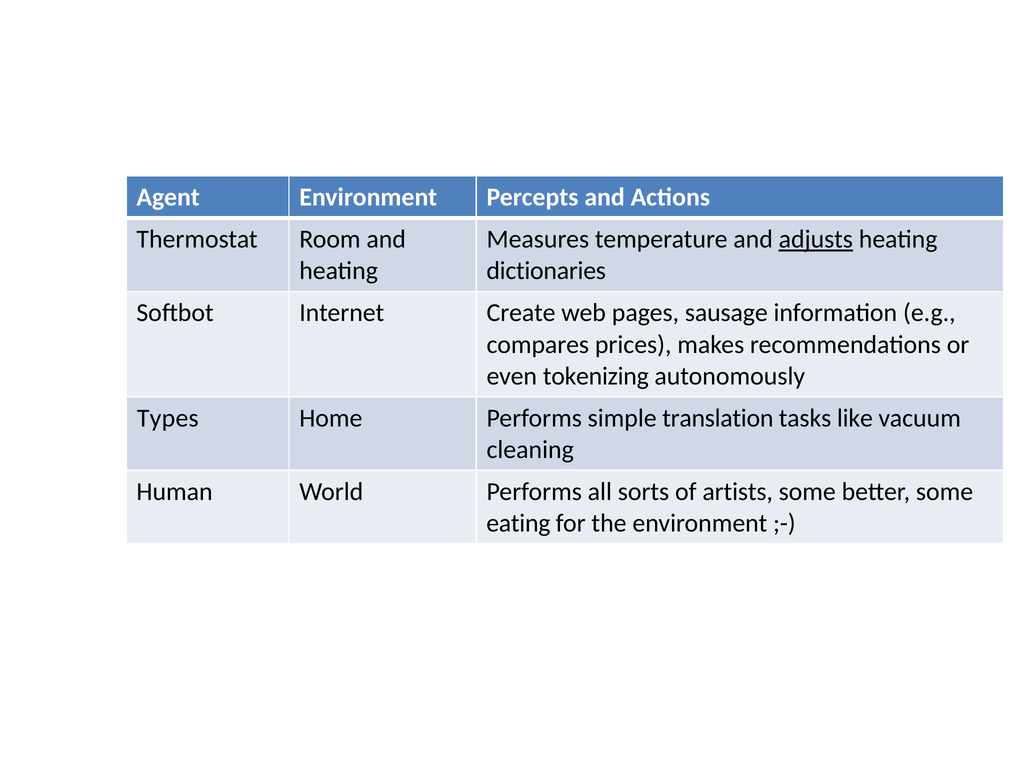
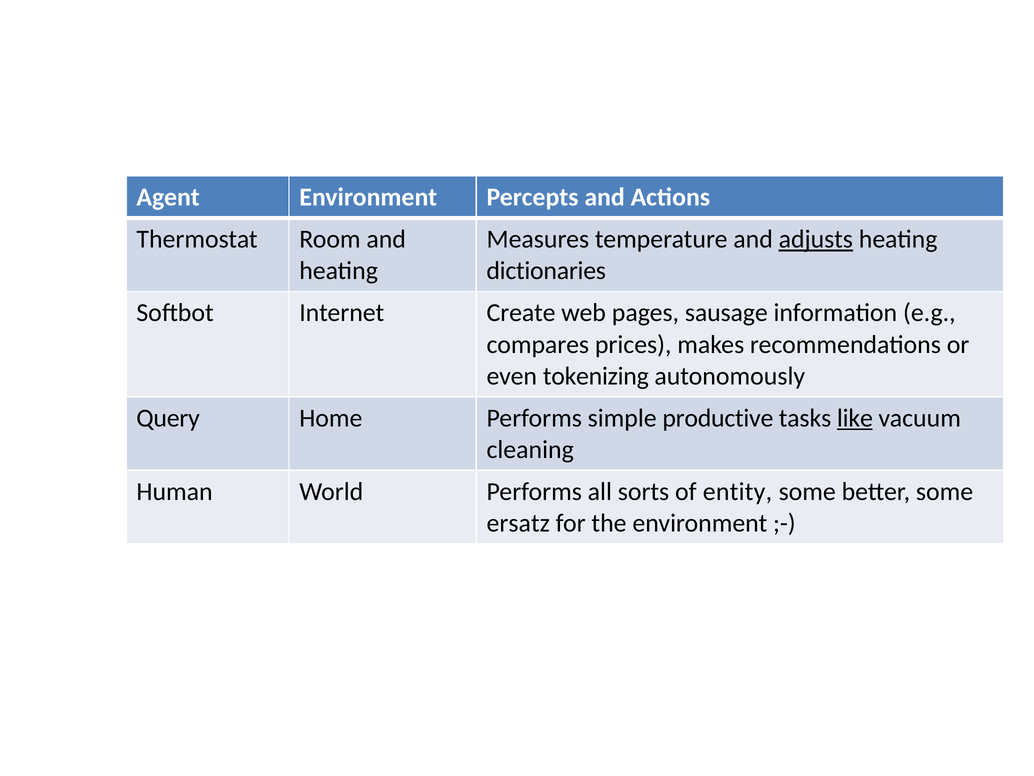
Types: Types -> Query (168, 418)
translation: translation -> productive (718, 418)
like underline: none -> present (855, 418)
artists: artists -> entity (737, 491)
eating: eating -> ersatz (518, 523)
